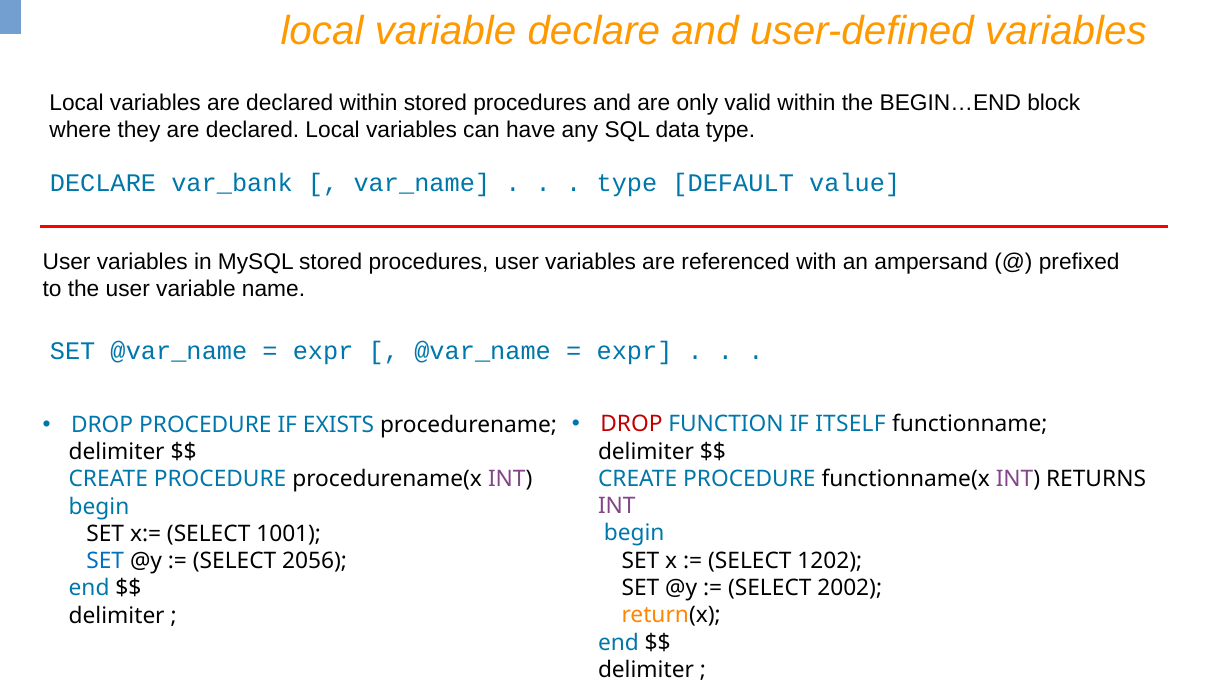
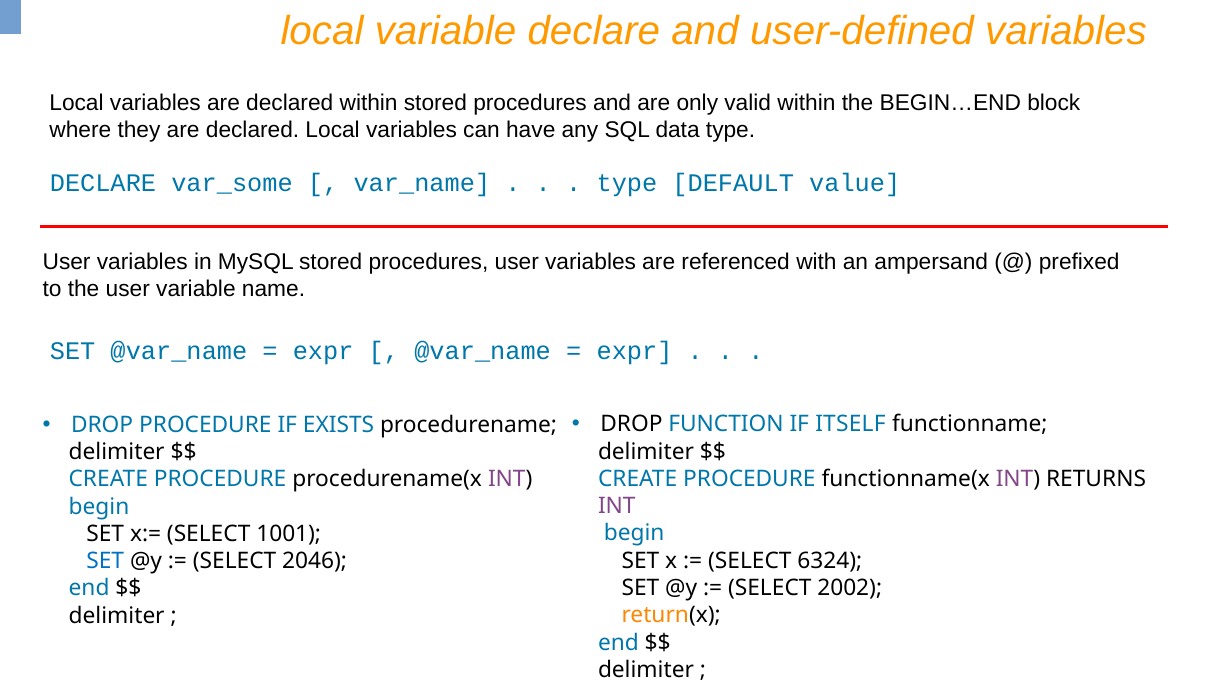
var_bank: var_bank -> var_some (232, 183)
DROP colour: red -> black (631, 424)
1202: 1202 -> 6324 (830, 561)
2056: 2056 -> 2046 (315, 561)
